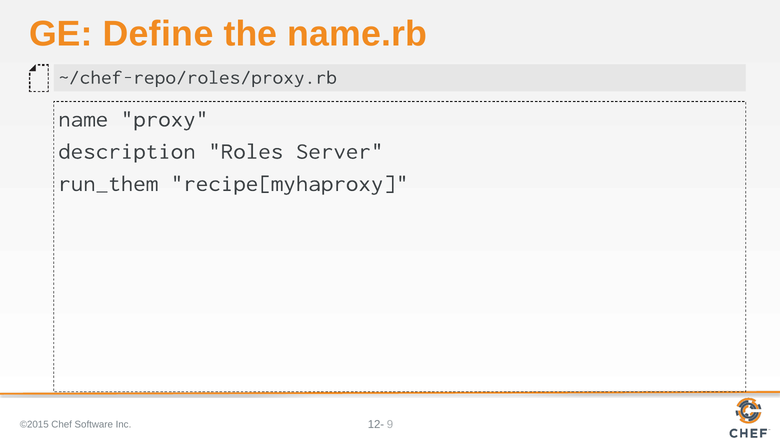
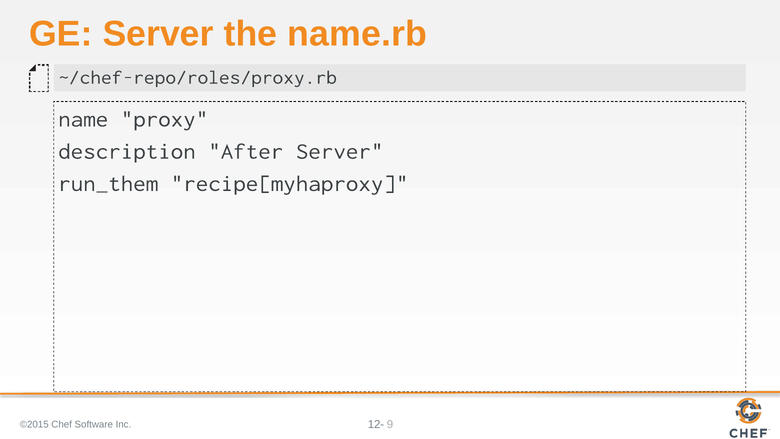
GE Define: Define -> Server (158, 34)
Roles: Roles -> After (246, 151)
